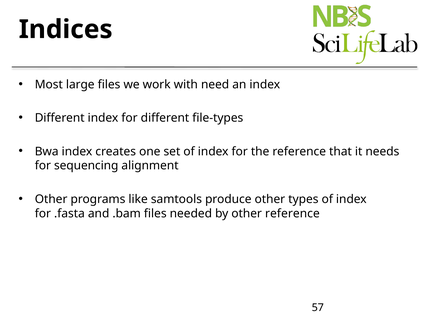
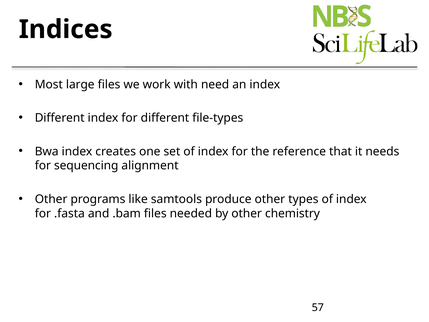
other reference: reference -> chemistry (292, 213)
